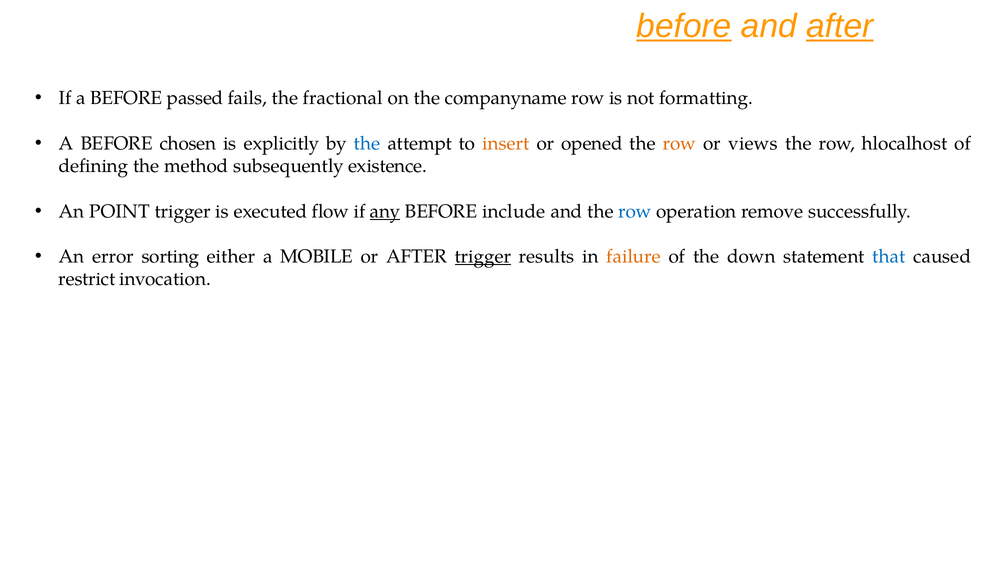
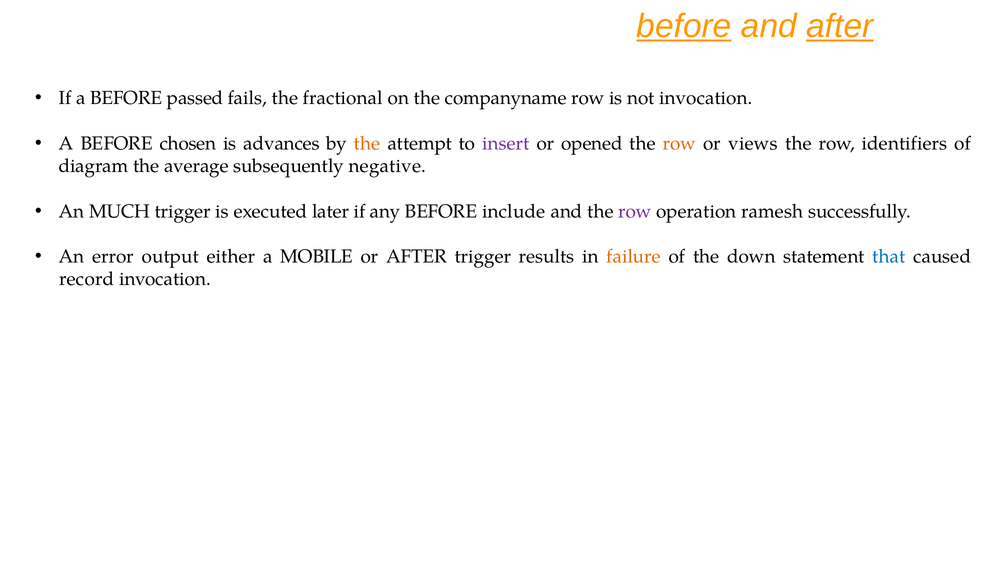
not formatting: formatting -> invocation (706, 98)
explicitly: explicitly -> advances (282, 143)
the colour: blue -> orange (367, 143)
insert colour: orange -> purple (506, 143)
hlocalhost: hlocalhost -> identifiers (905, 143)
defining: defining -> diagram (94, 166)
method: method -> average (196, 166)
existence: existence -> negative (387, 166)
POINT: POINT -> MUCH (120, 211)
flow: flow -> later (331, 211)
any underline: present -> none (385, 211)
row colour: blue -> purple (635, 211)
remove: remove -> ramesh (772, 211)
sorting: sorting -> output (170, 257)
trigger underline: present -> none (483, 257)
restrict: restrict -> record (87, 279)
